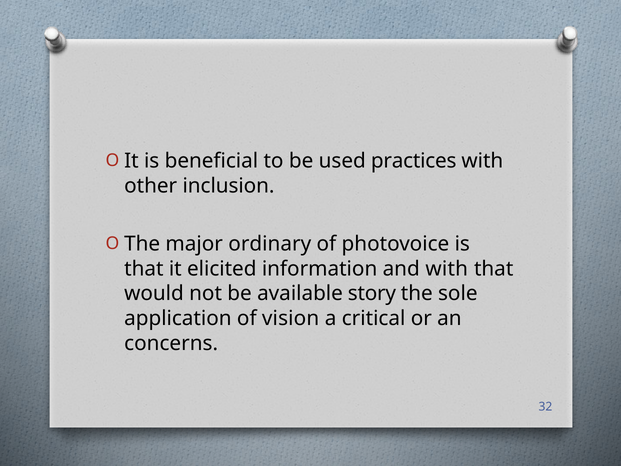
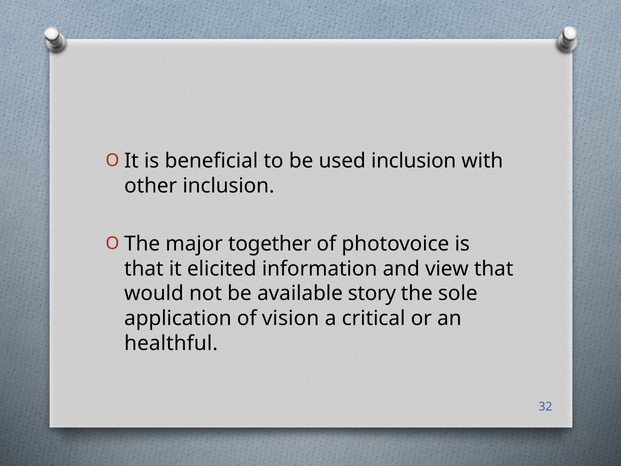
used practices: practices -> inclusion (414, 161)
ordinary: ordinary -> together (270, 244)
and with: with -> view (447, 269)
concerns: concerns -> healthful (171, 343)
